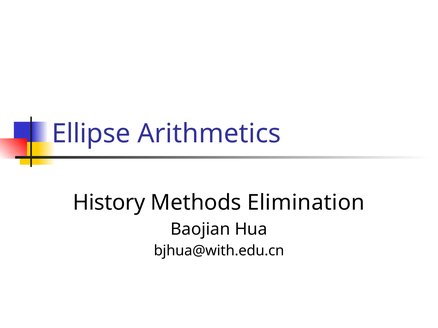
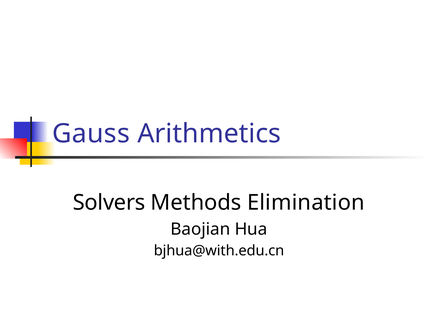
Ellipse: Ellipse -> Gauss (91, 134)
History: History -> Solvers (109, 203)
